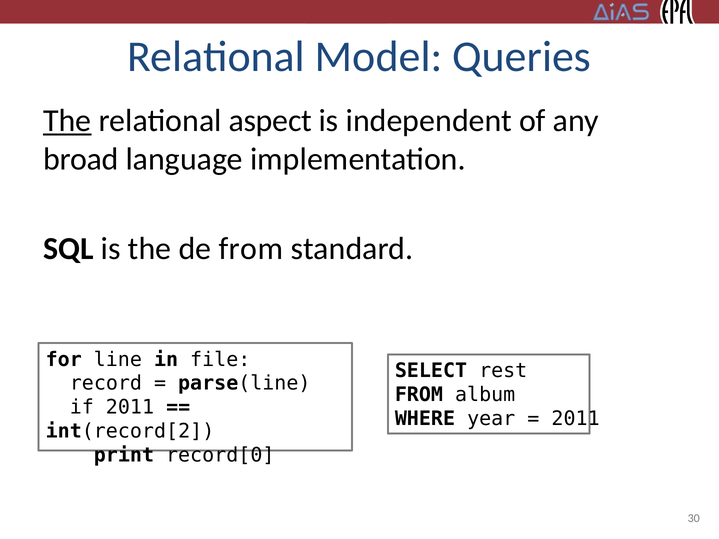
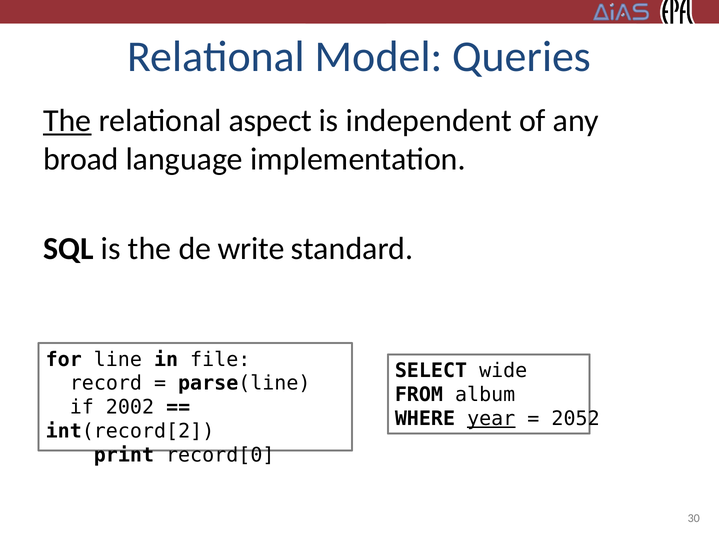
de from: from -> write (251, 249)
rest: rest -> wide (503, 371)
if 2011: 2011 -> 2002 (130, 408)
year underline: none -> present (491, 419)
2011: 2011 -> 2052 (576, 419)
